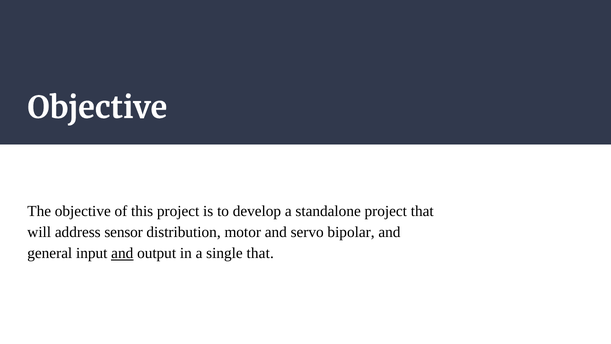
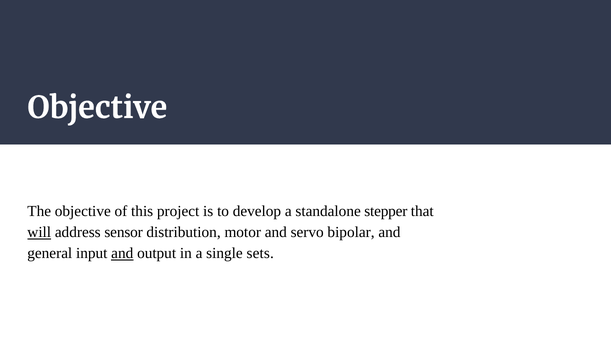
standalone project: project -> stepper (386, 211)
will underline: none -> present (39, 232)
single that: that -> sets (260, 253)
